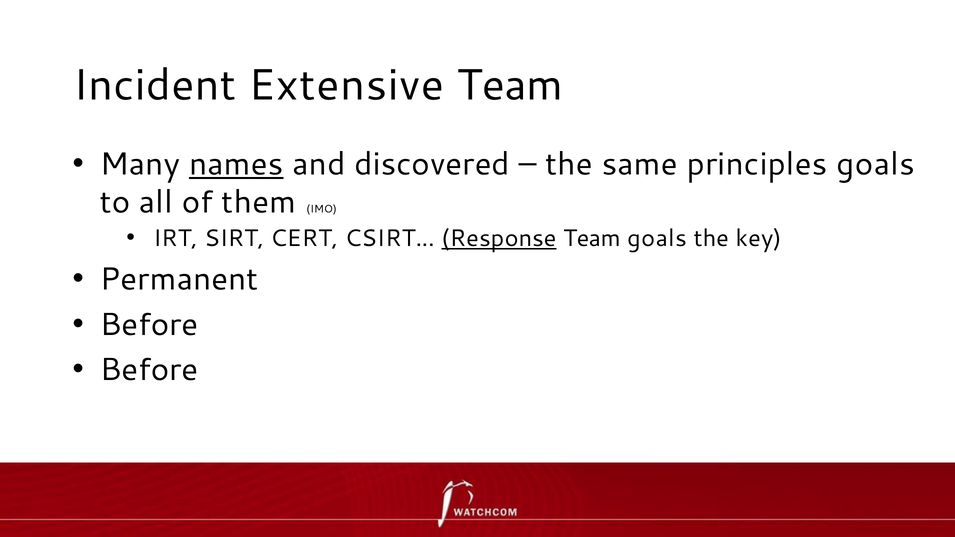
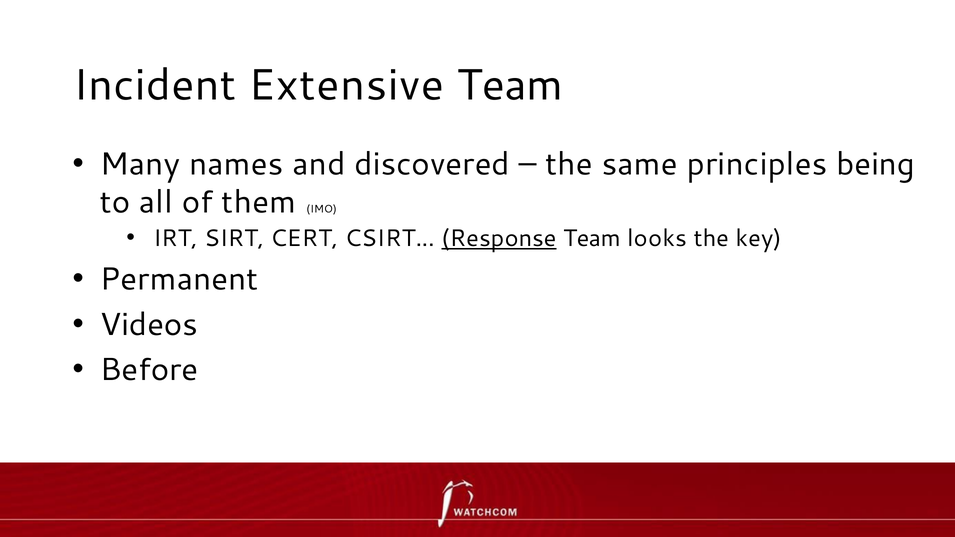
names underline: present -> none (236, 164)
principles goals: goals -> being (876, 164)
Team goals: goals -> looks (657, 238)
Before: Before -> Videos (149, 325)
